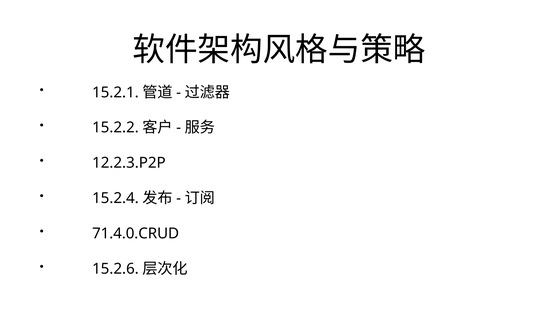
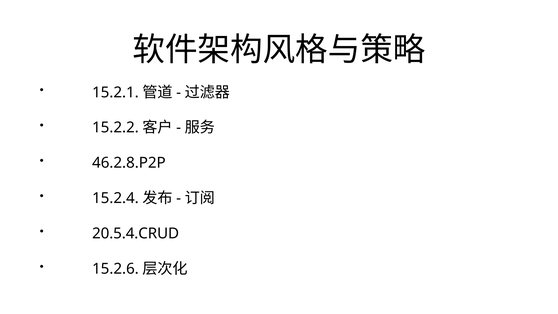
12.2.3.P2P: 12.2.3.P2P -> 46.2.8.P2P (129, 163)
71.4.0.CRUD: 71.4.0.CRUD -> 20.5.4.CRUD (136, 233)
